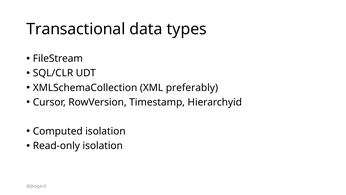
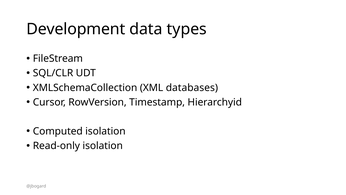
Transactional: Transactional -> Development (76, 29)
preferably: preferably -> databases (192, 88)
